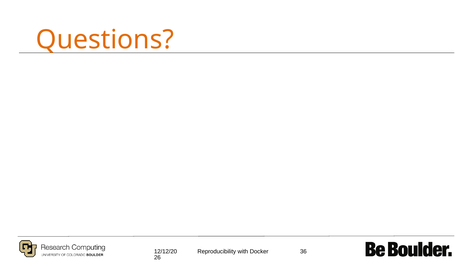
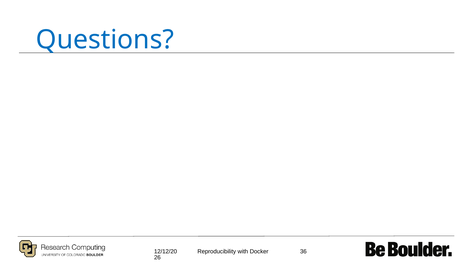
Questions colour: orange -> blue (105, 40)
